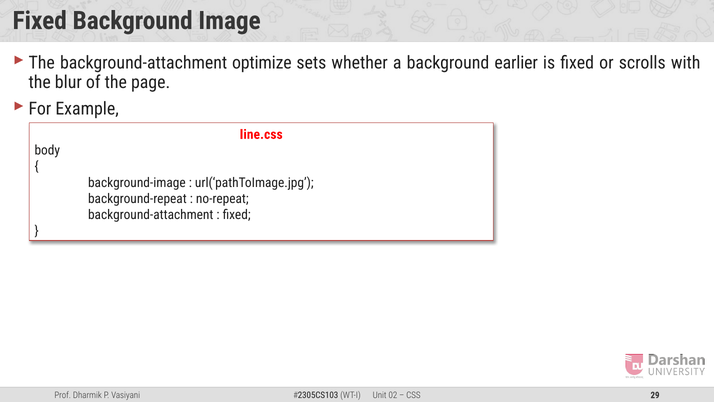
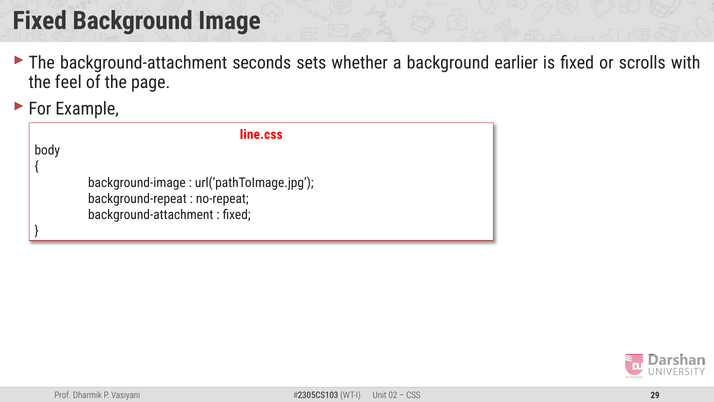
optimize: optimize -> seconds (262, 63)
blur: blur -> feel (68, 82)
